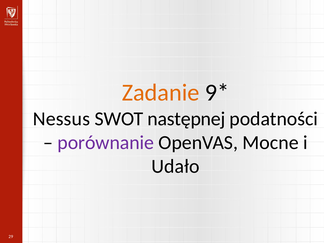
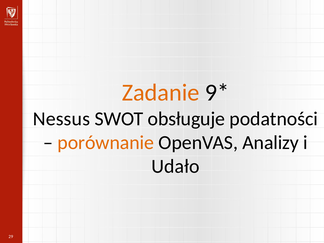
następnej: następnej -> obsługuje (186, 119)
porównanie colour: purple -> orange (106, 143)
Mocne: Mocne -> Analizy (271, 143)
